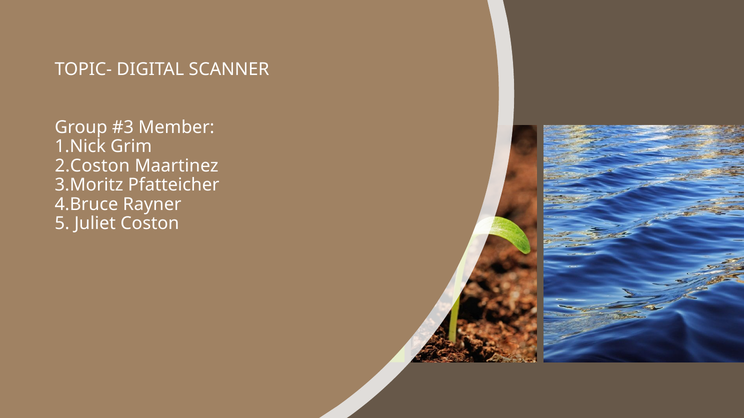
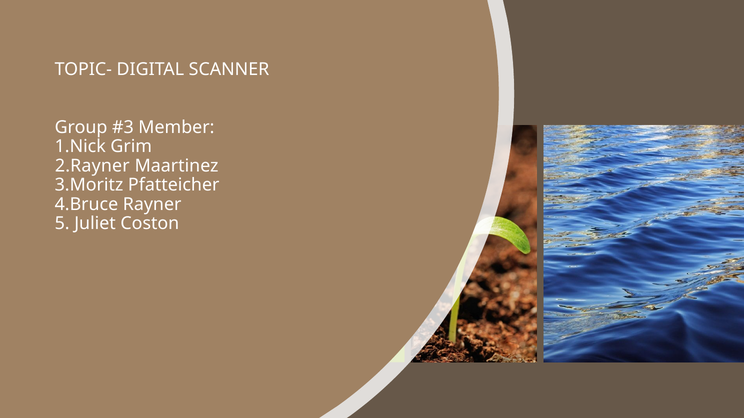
2.Coston: 2.Coston -> 2.Rayner (92, 166)
